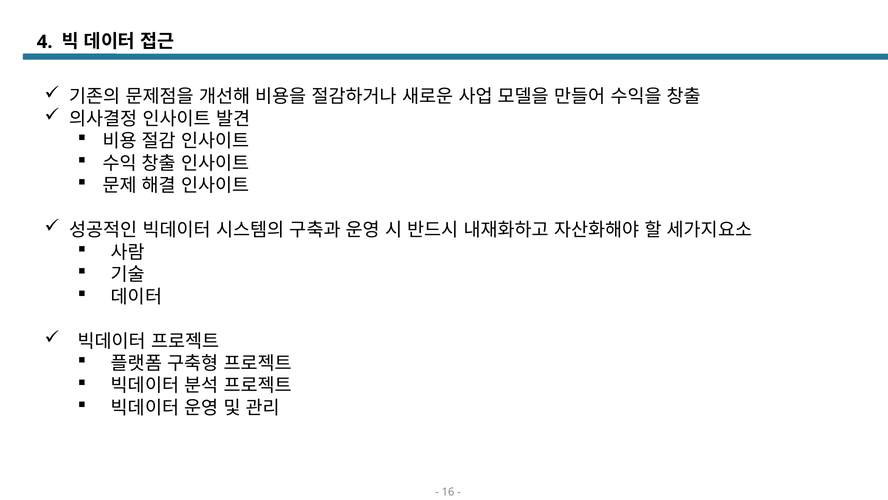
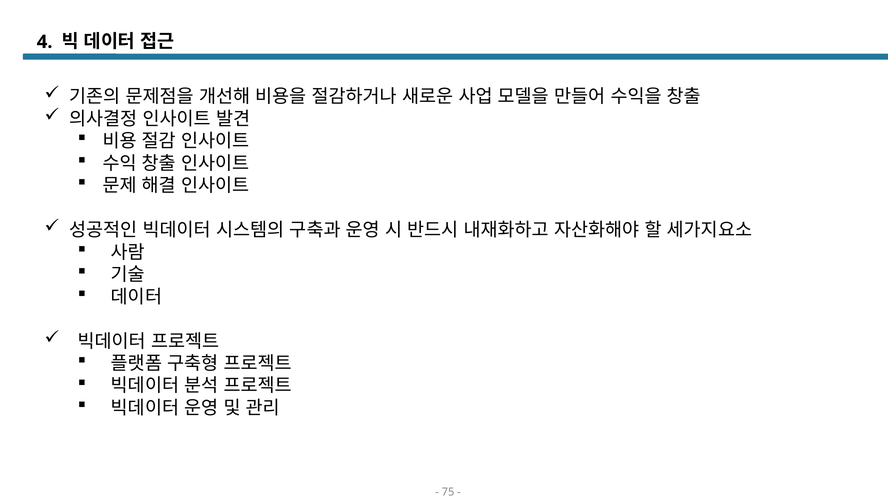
16: 16 -> 75 (448, 492)
